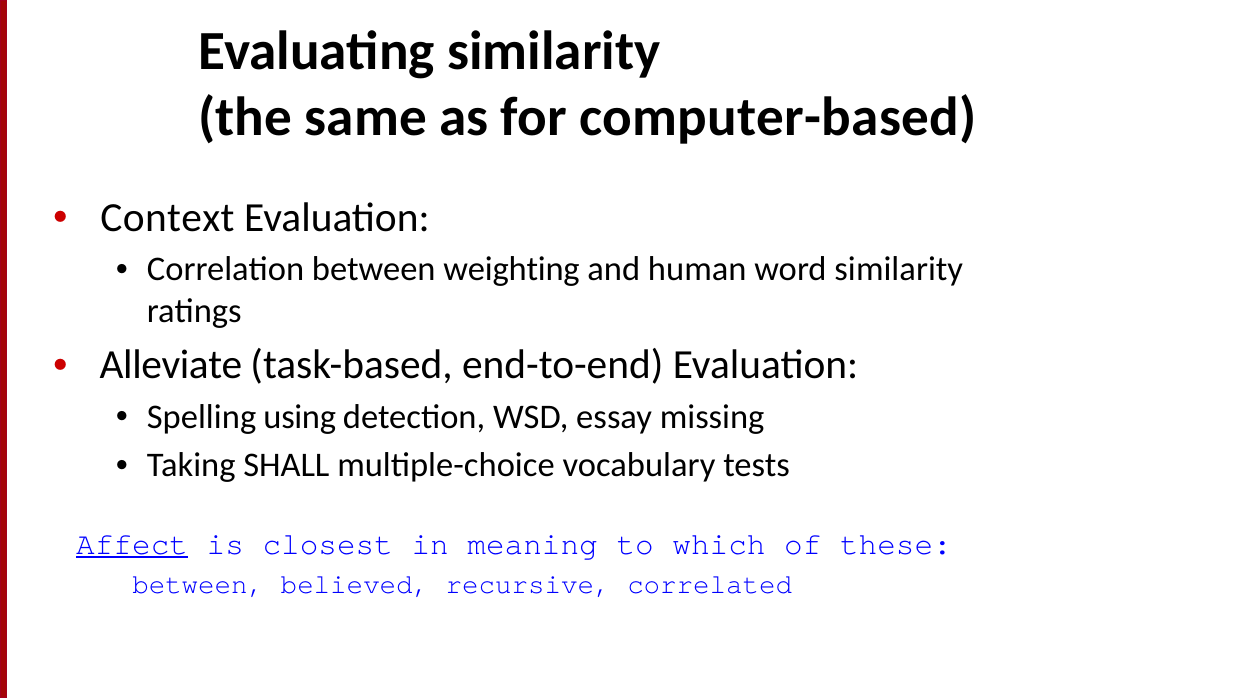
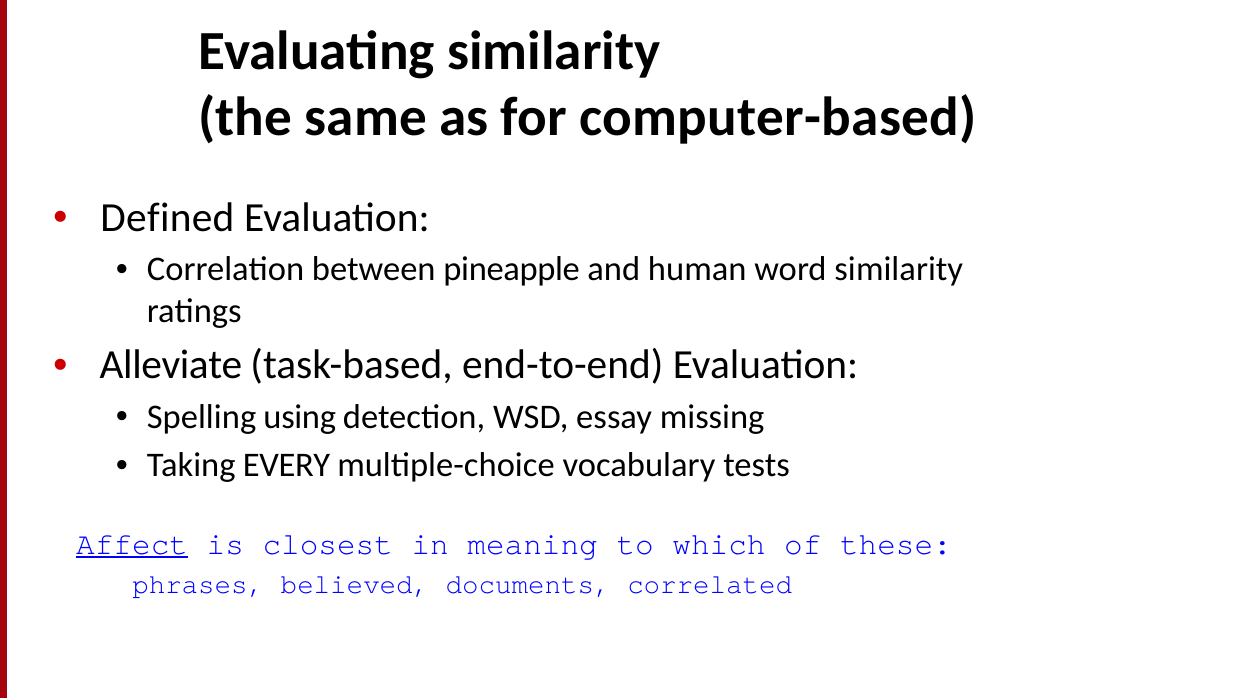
Context: Context -> Defined (167, 218)
weighting: weighting -> pineapple (512, 270)
SHALL: SHALL -> EVERY (287, 466)
between: between -> phrases (198, 585)
recursive: recursive -> documents (528, 585)
